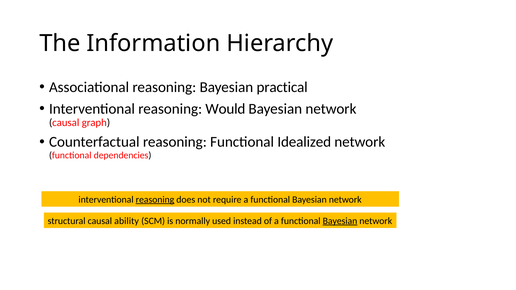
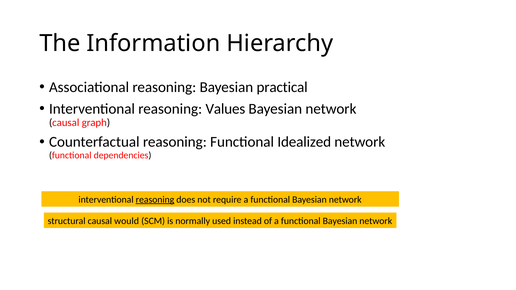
Would: Would -> Values (225, 109)
ability: ability -> would (127, 221)
Bayesian underline: present -> none (340, 221)
